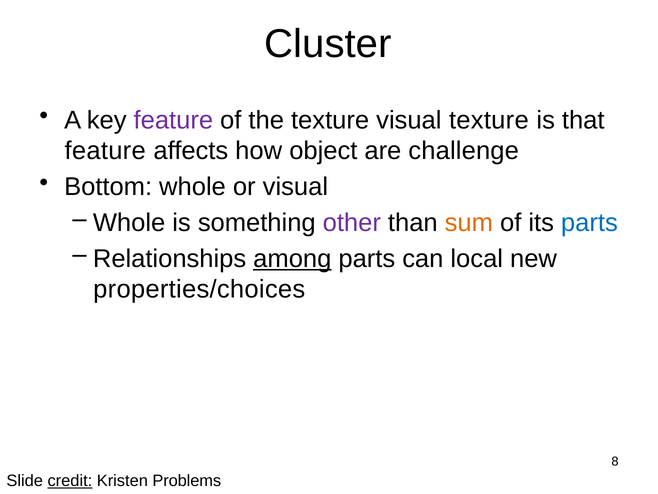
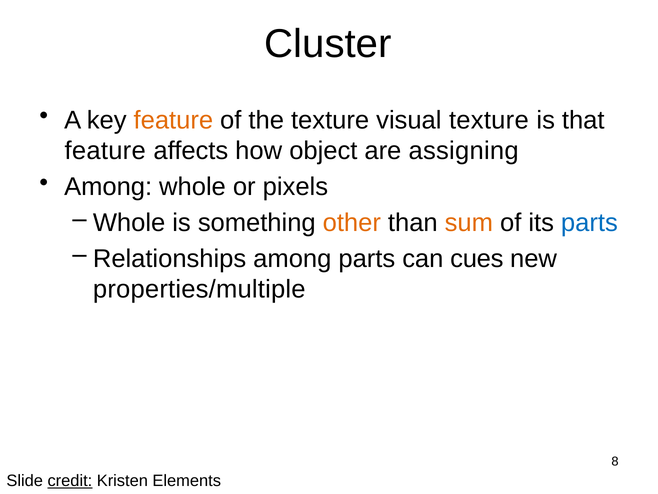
feature colour: purple -> orange (173, 120)
challenge: challenge -> assigning (464, 151)
Bottom: Bottom -> Among (108, 187)
or visual: visual -> pixels (295, 187)
other colour: purple -> orange (352, 222)
among underline: present -> none (292, 258)
local: local -> cues (477, 258)
properties/choices: properties/choices -> properties/multiple (199, 289)
Problems: Problems -> Elements (187, 480)
